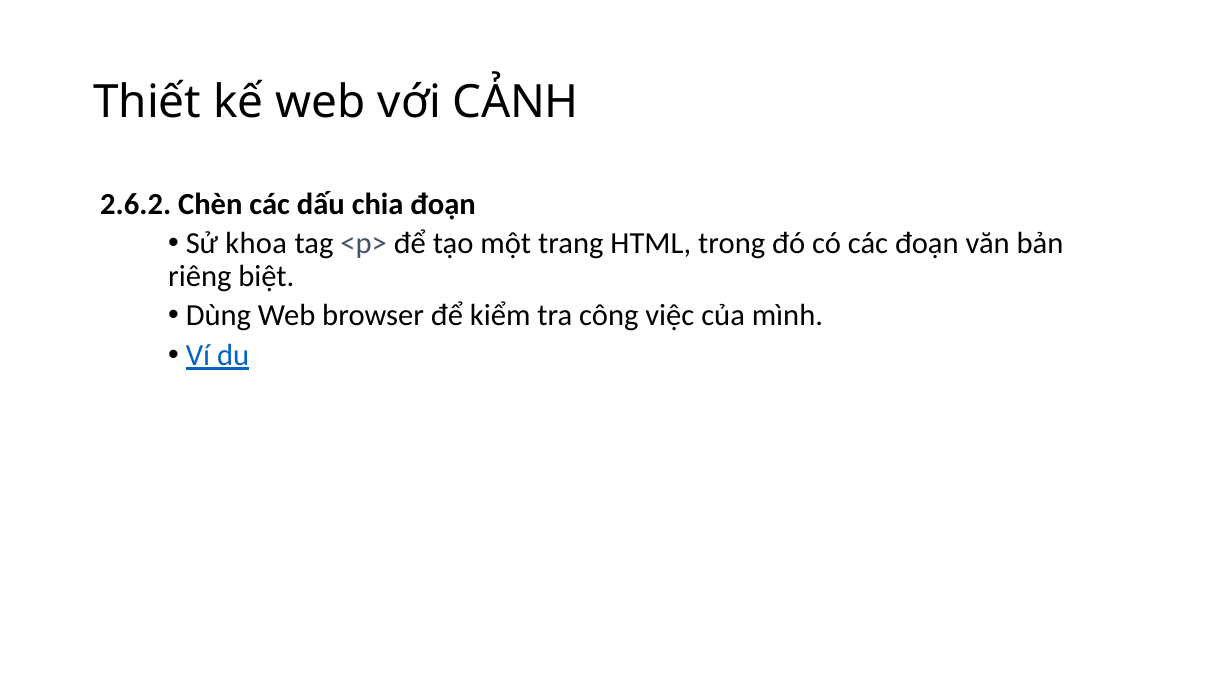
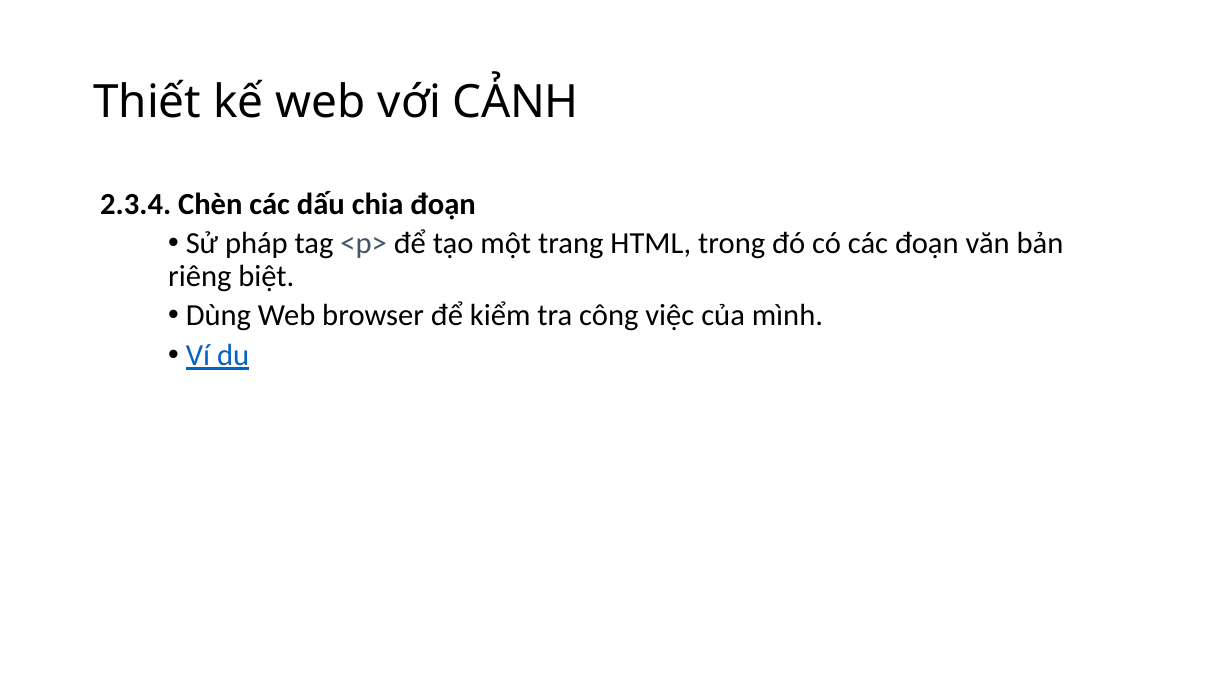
2.6.2: 2.6.2 -> 2.3.4 (136, 204)
khoa: khoa -> pháp (256, 244)
